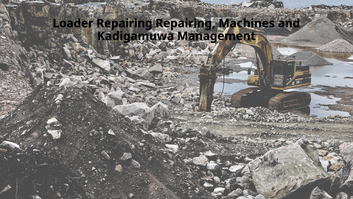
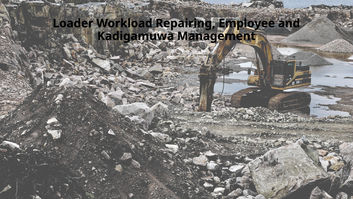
Loader Repairing: Repairing -> Workload (124, 23)
Machines: Machines -> Employee (247, 23)
